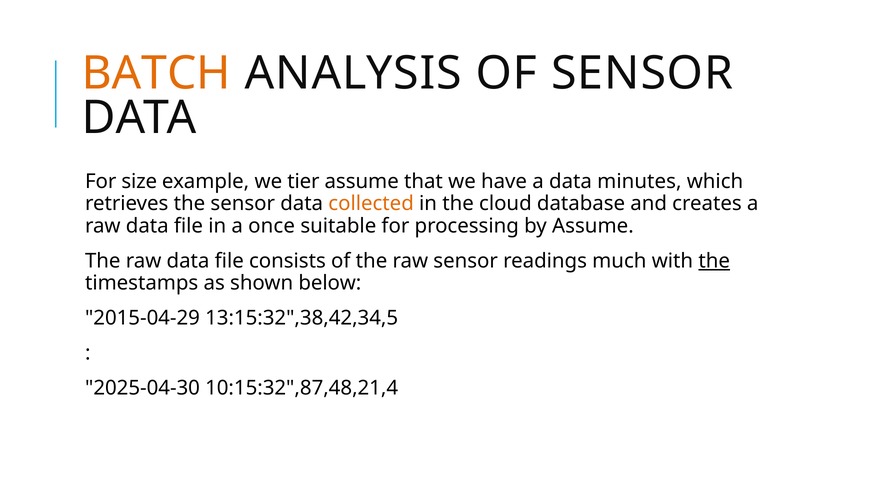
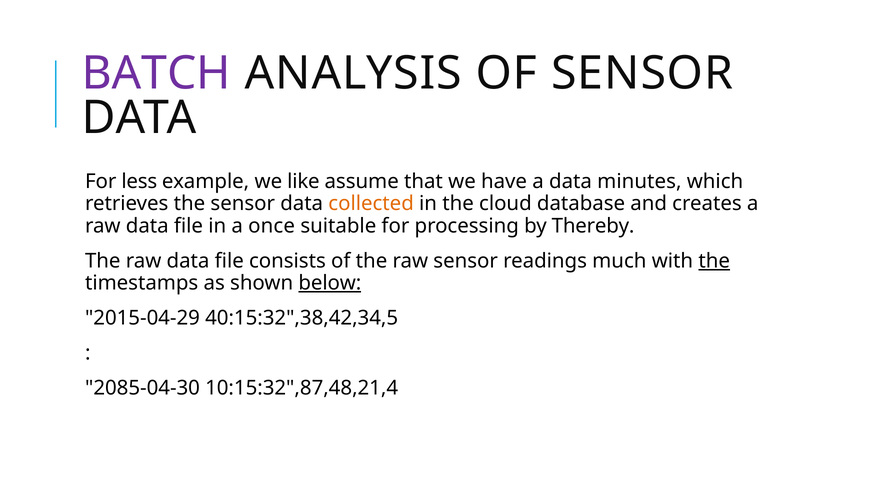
BATCH colour: orange -> purple (156, 73)
size: size -> less (139, 182)
tier: tier -> like (303, 182)
by Assume: Assume -> Thereby (593, 226)
below underline: none -> present (330, 283)
13:15:32",38,42,34,5: 13:15:32",38,42,34,5 -> 40:15:32",38,42,34,5 (302, 318)
2025-04-30: 2025-04-30 -> 2085-04-30 (143, 388)
